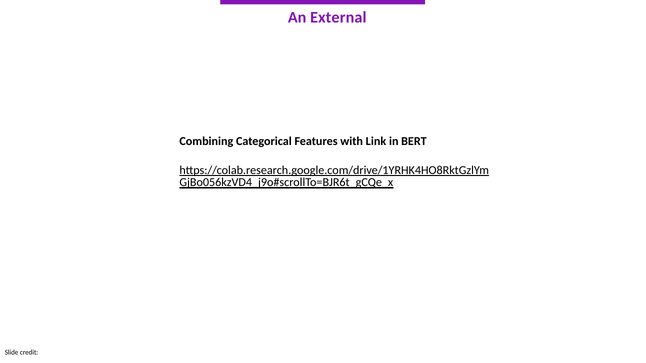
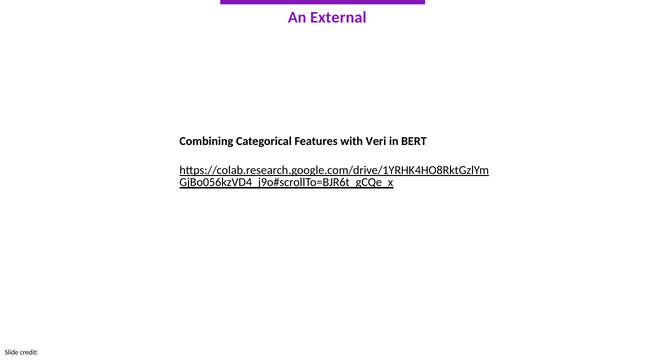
Link: Link -> Veri (376, 141)
